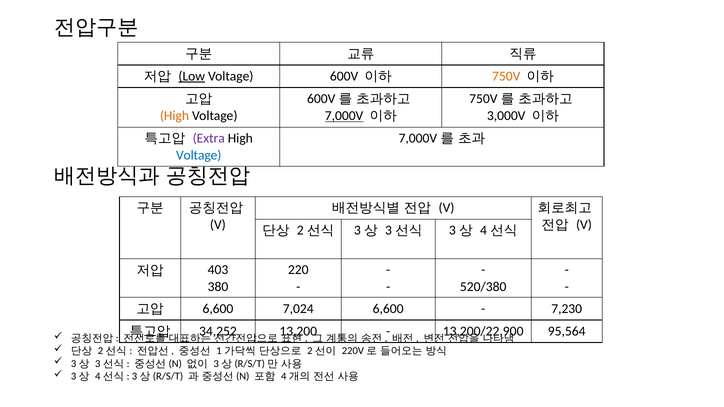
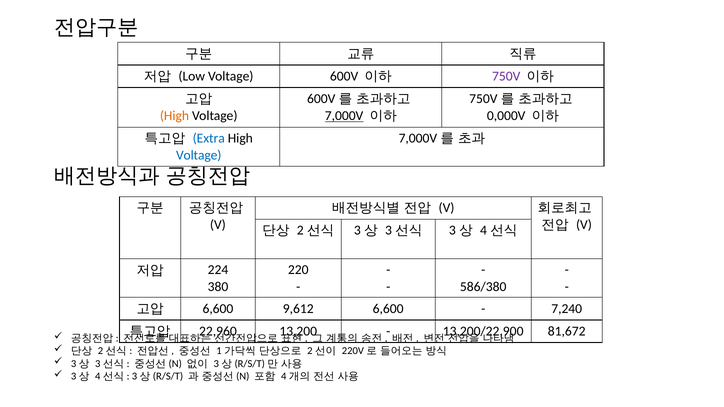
Low underline: present -> none (192, 76)
750V colour: orange -> purple (506, 76)
3,000V: 3,000V -> 0,000V (506, 116)
Extra colour: purple -> blue (209, 139)
403: 403 -> 224 (218, 270)
520/380: 520/380 -> 586/380 (483, 287)
7,024: 7,024 -> 9,612 (298, 309)
7,230: 7,230 -> 7,240 (567, 309)
34,252: 34,252 -> 22,960 (218, 331)
95,564: 95,564 -> 81,672 (567, 331)
